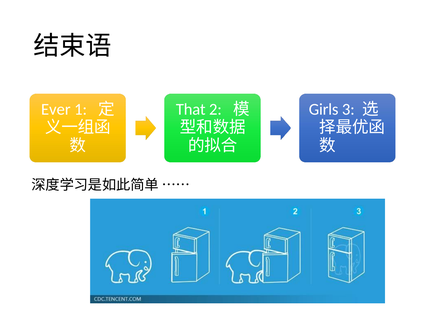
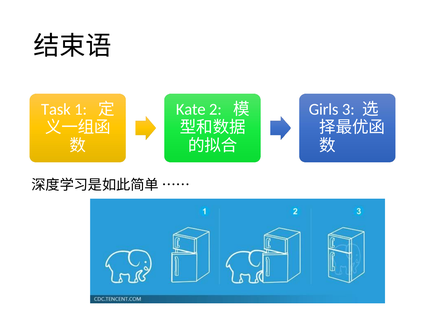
Ever: Ever -> Task (56, 109)
That: That -> Kate (191, 109)
